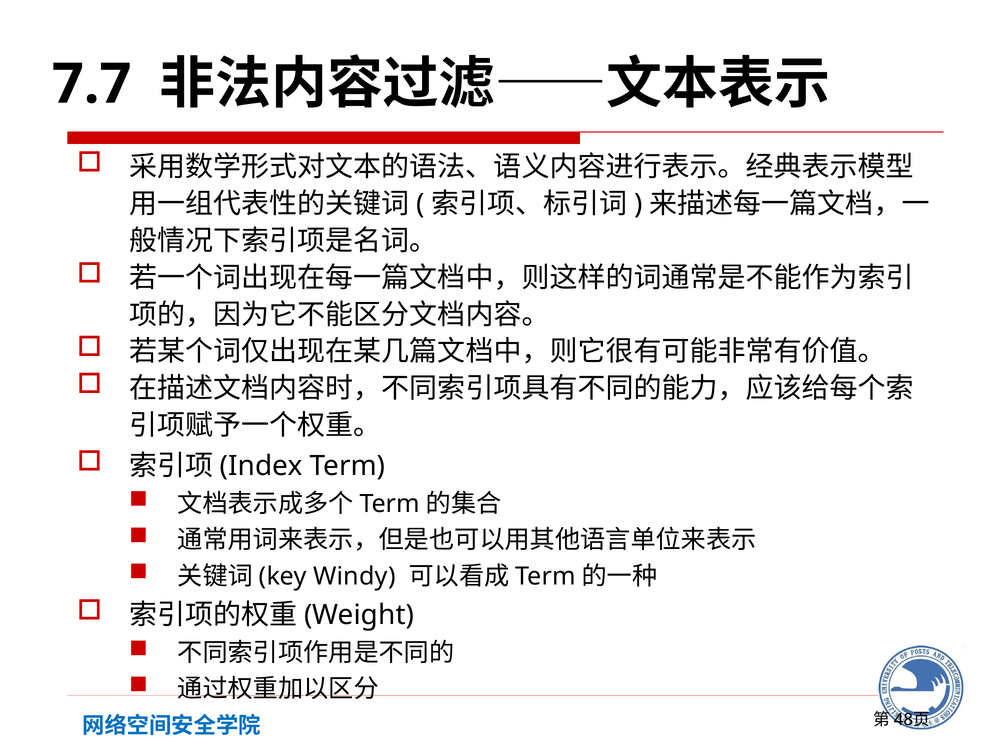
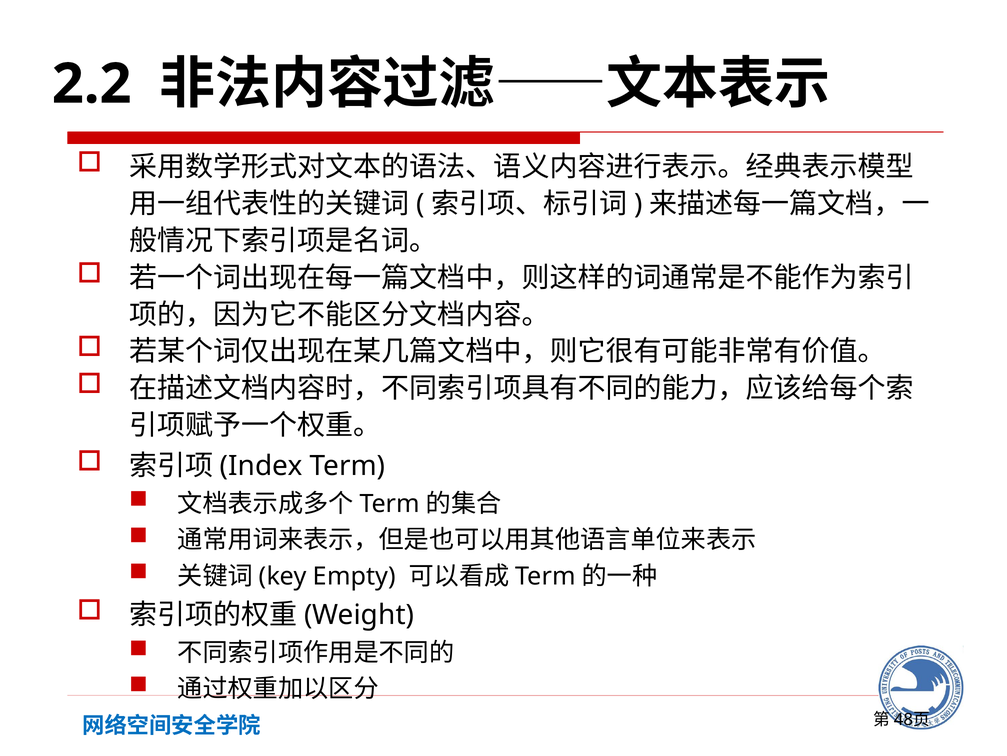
7.7: 7.7 -> 2.2 (92, 84)
Windy: Windy -> Empty (354, 576)
